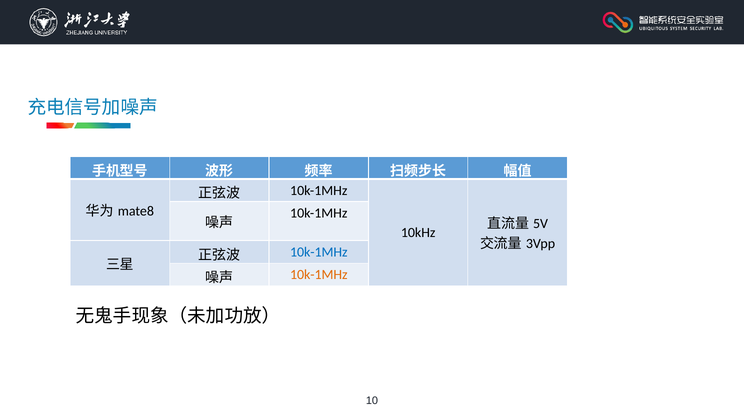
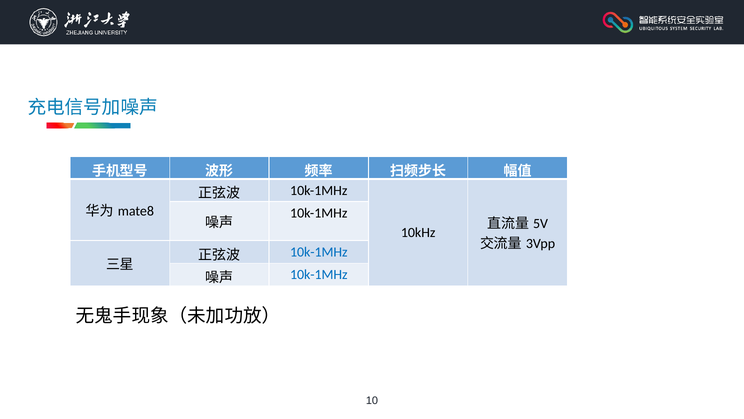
10k-1MHz colour: orange -> blue (319, 274)
